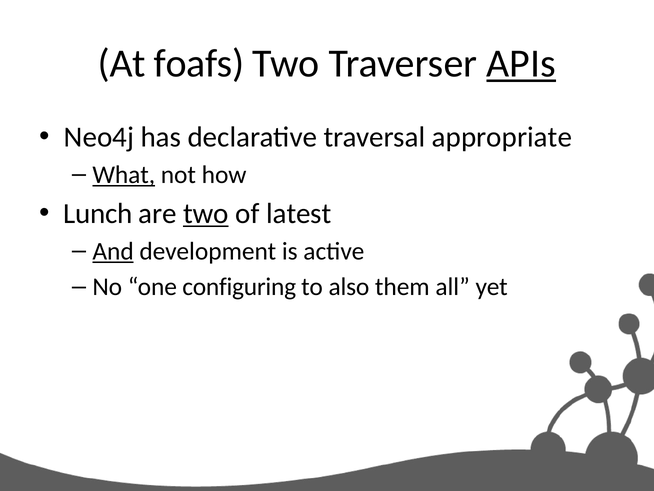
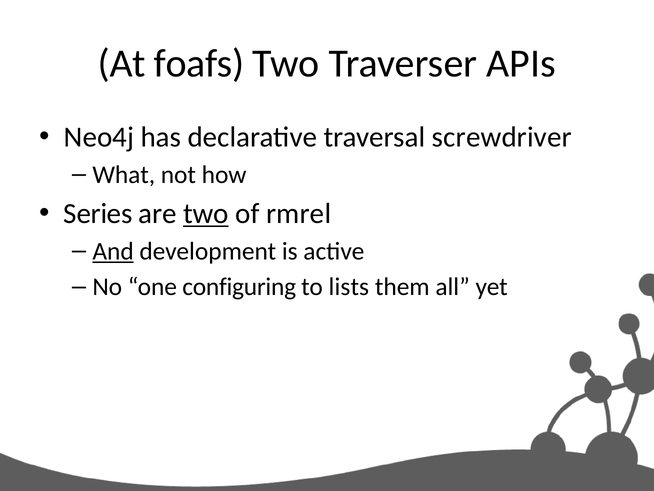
APIs underline: present -> none (521, 63)
appropriate: appropriate -> screwdriver (502, 137)
What underline: present -> none (124, 175)
Lunch: Lunch -> Series (98, 214)
latest: latest -> rmrel (299, 214)
also: also -> lists (349, 287)
